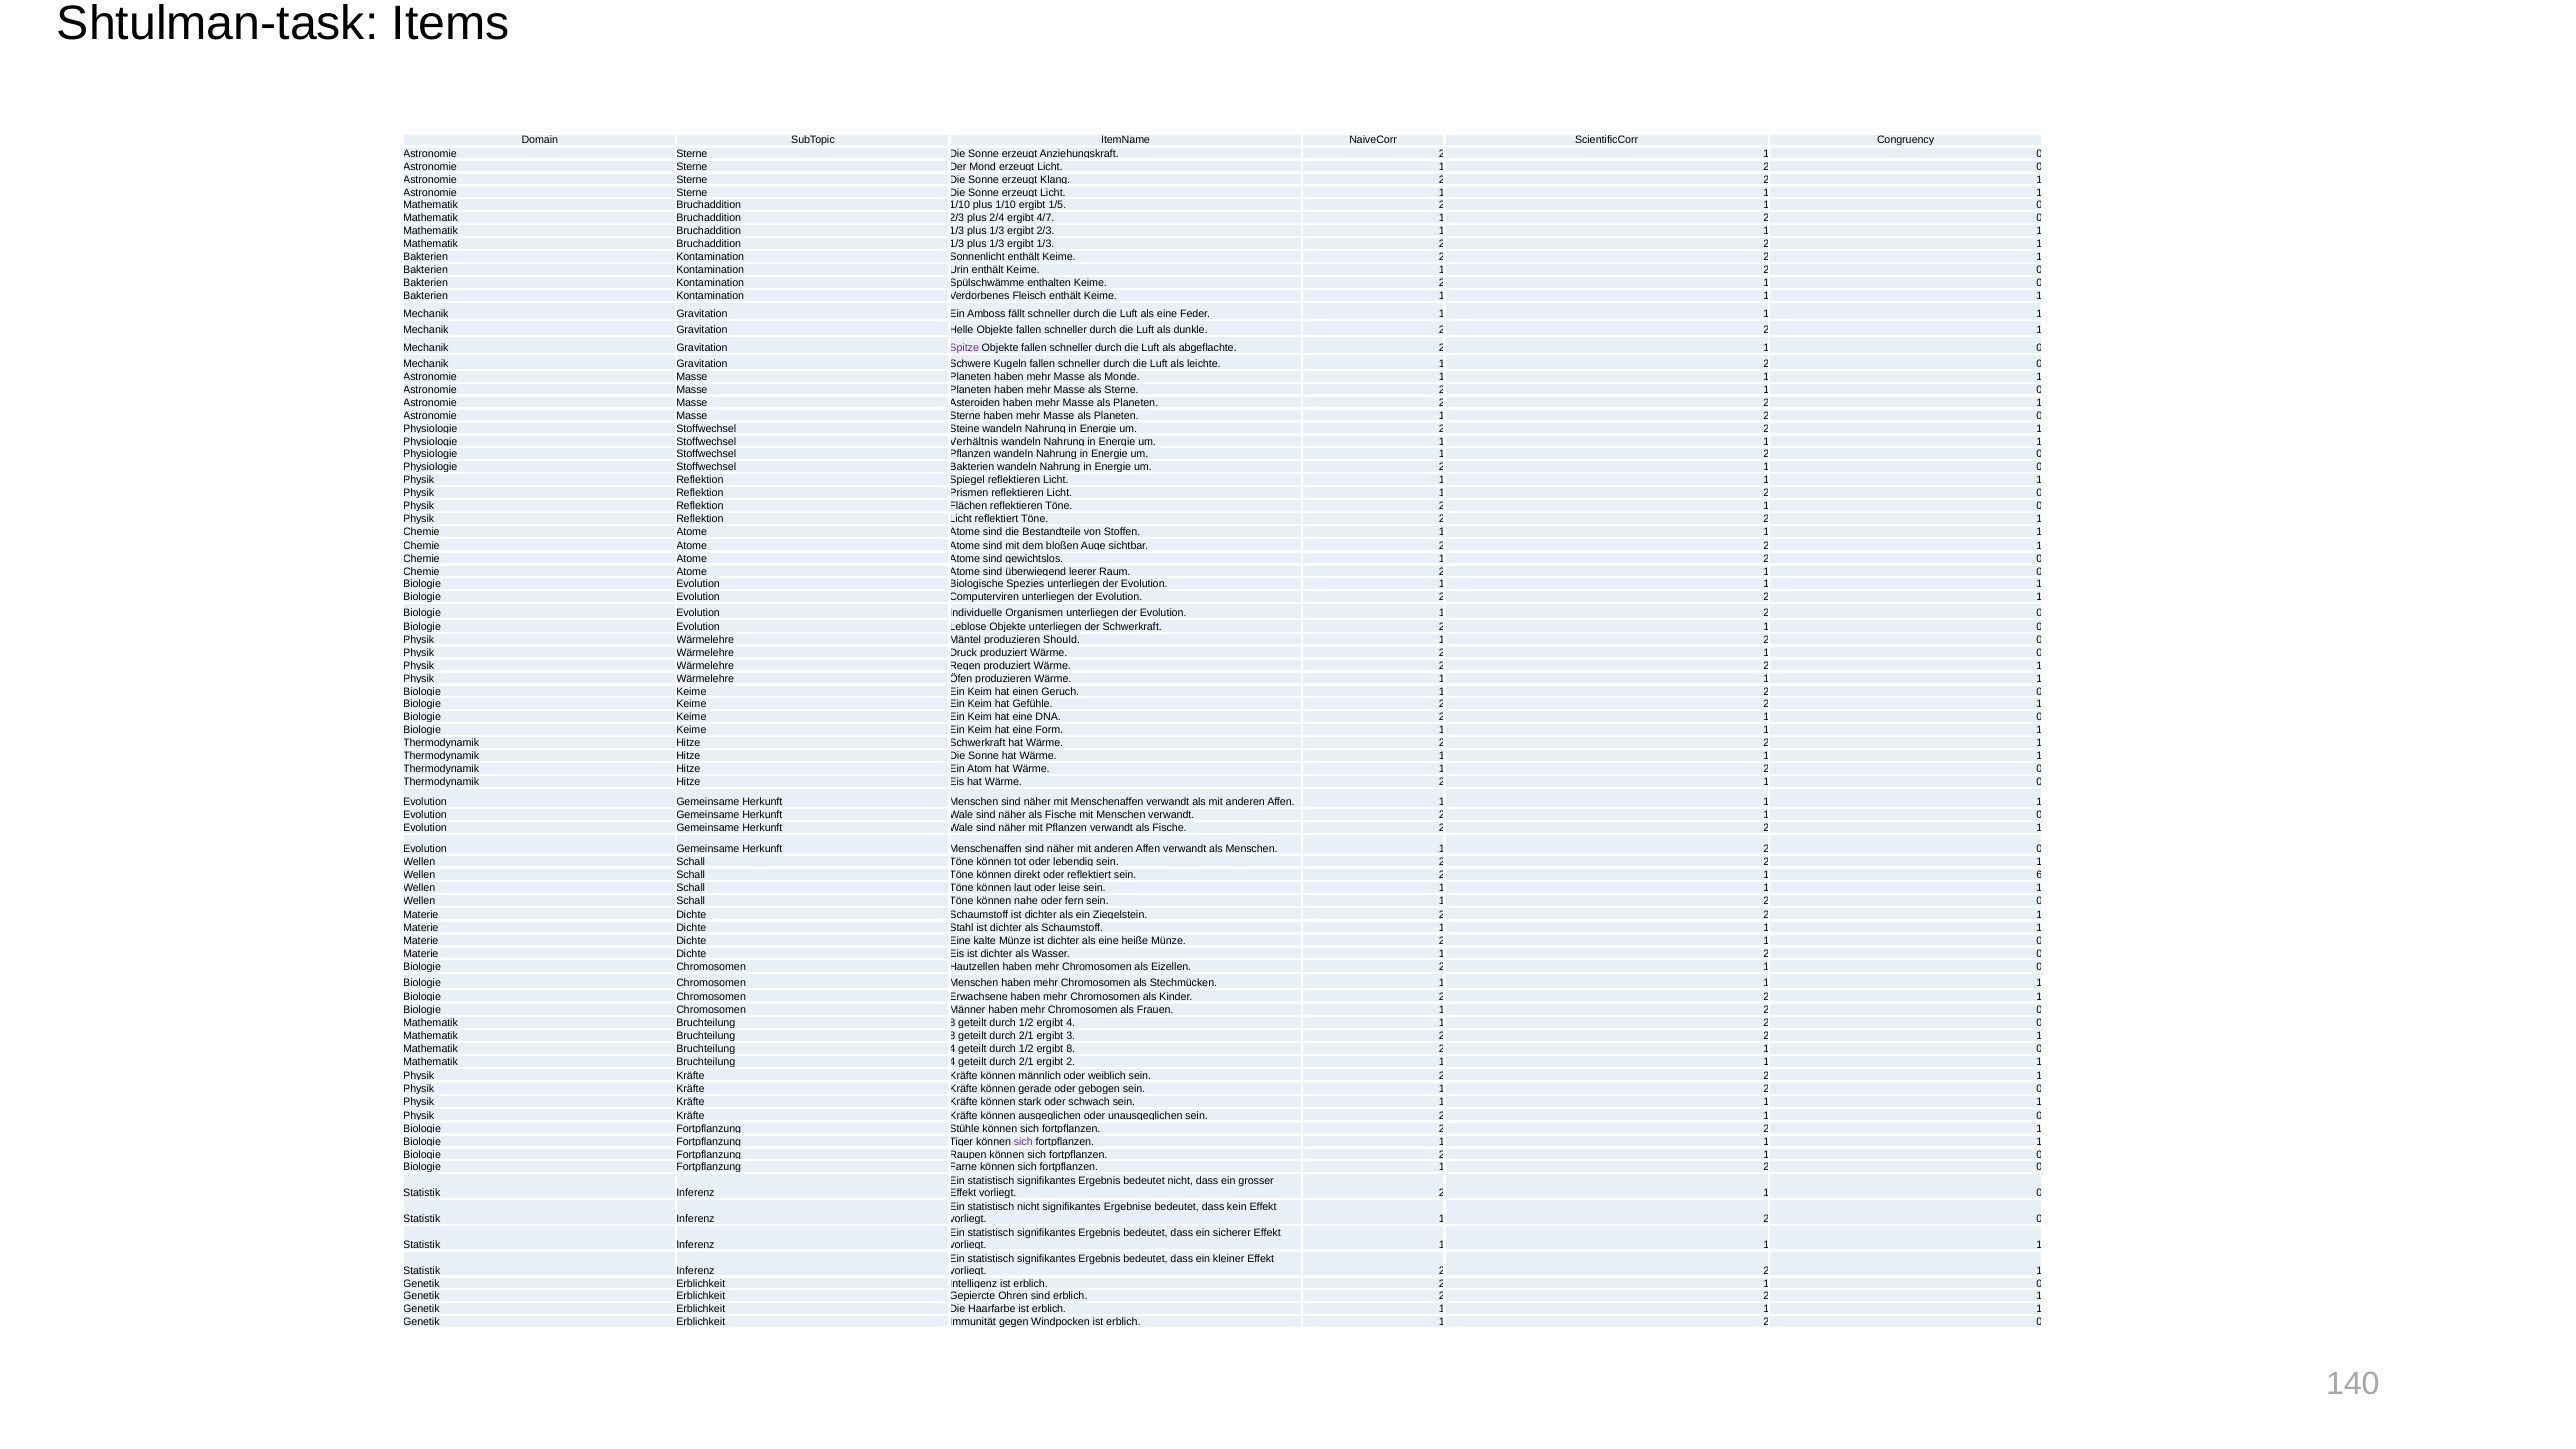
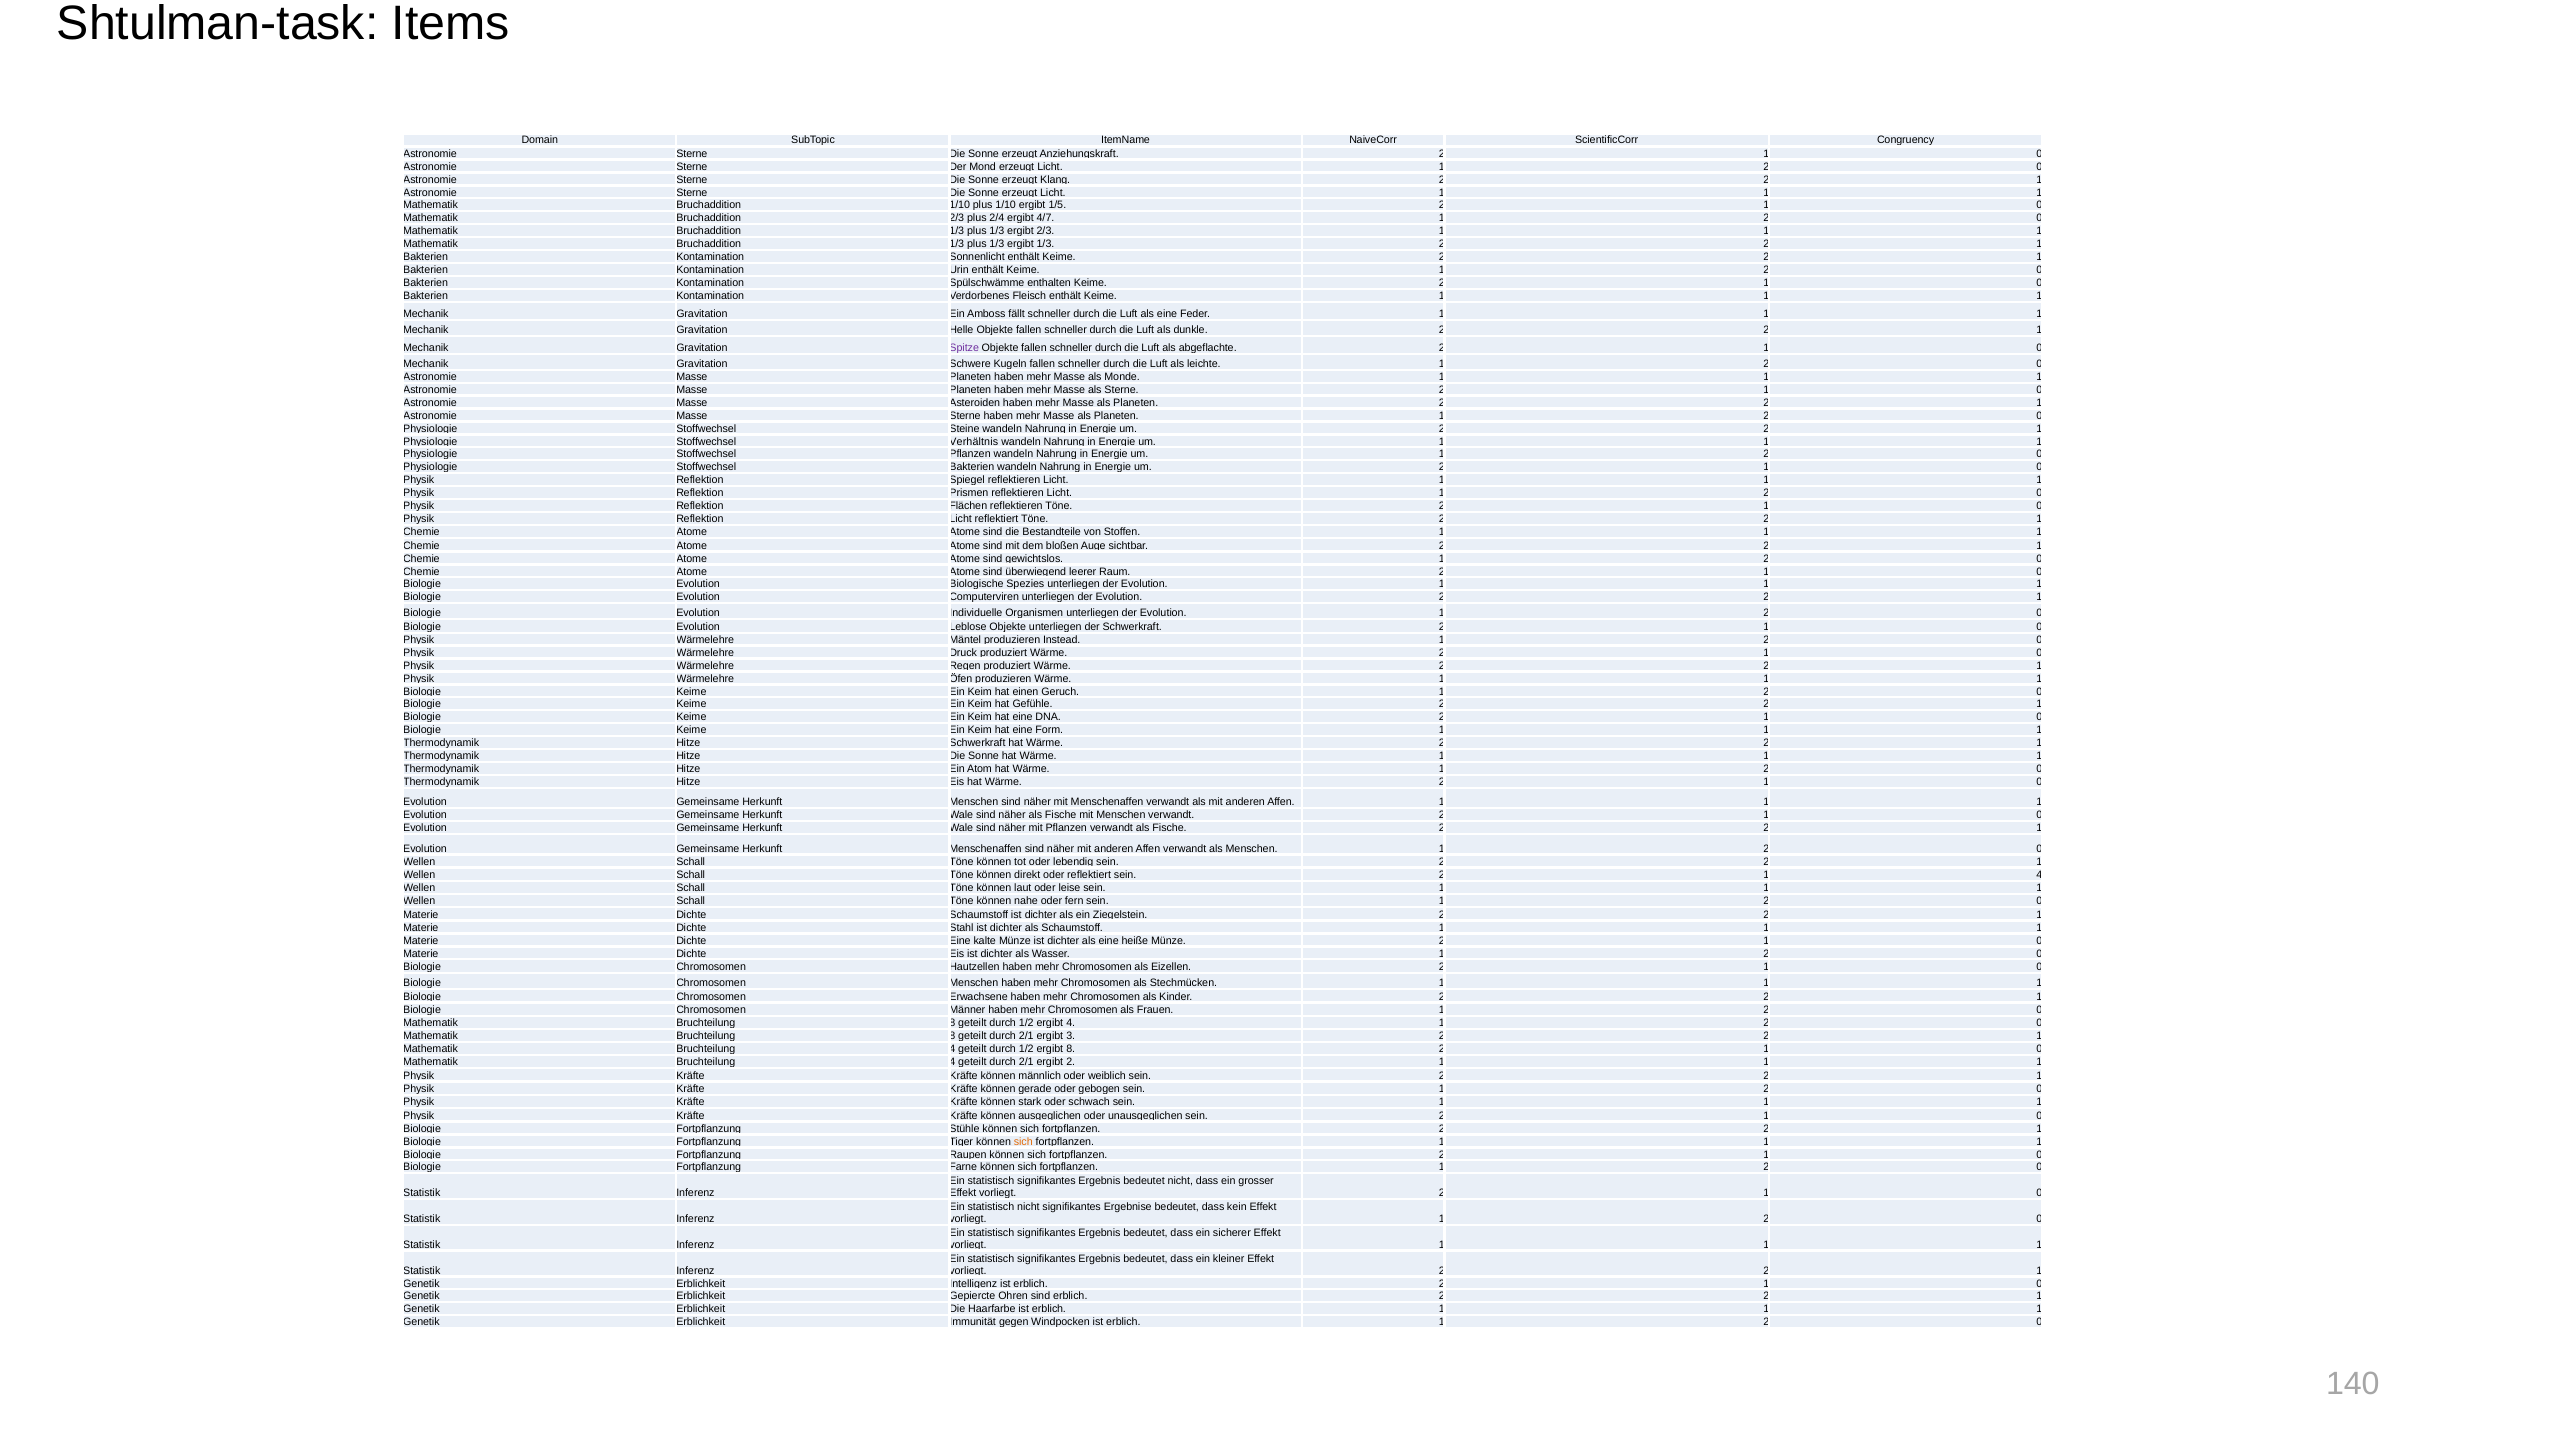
Should: Should -> Instead (1062, 640)
1 6: 6 -> 4 (2039, 875)
sich colour: purple -> orange (1023, 1142)
